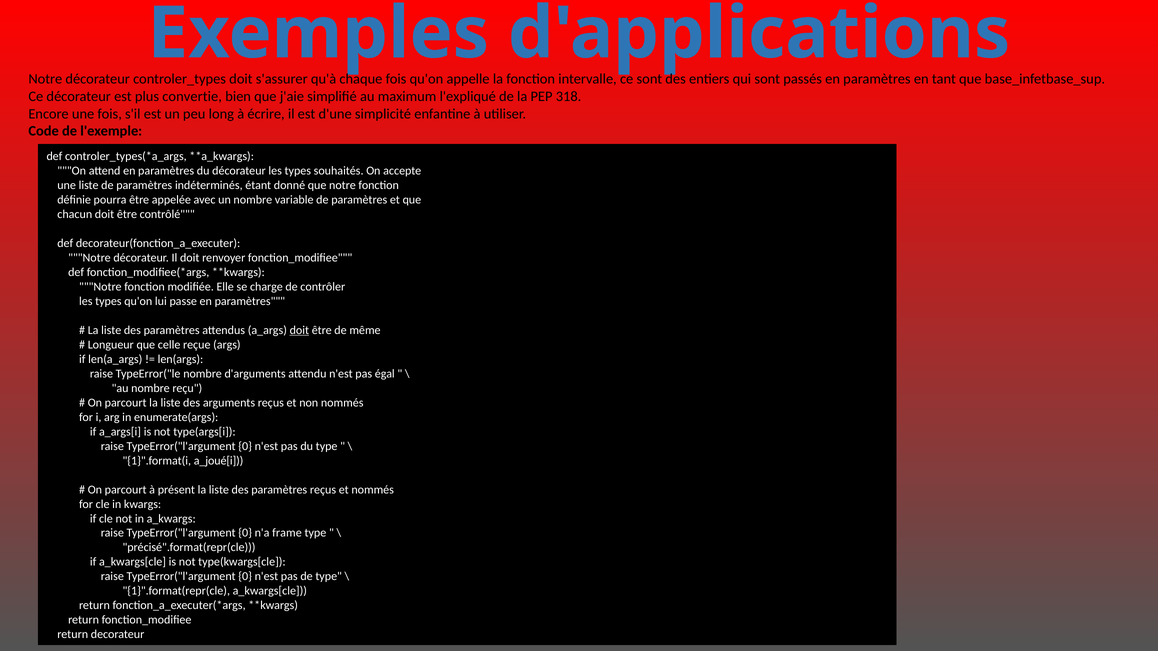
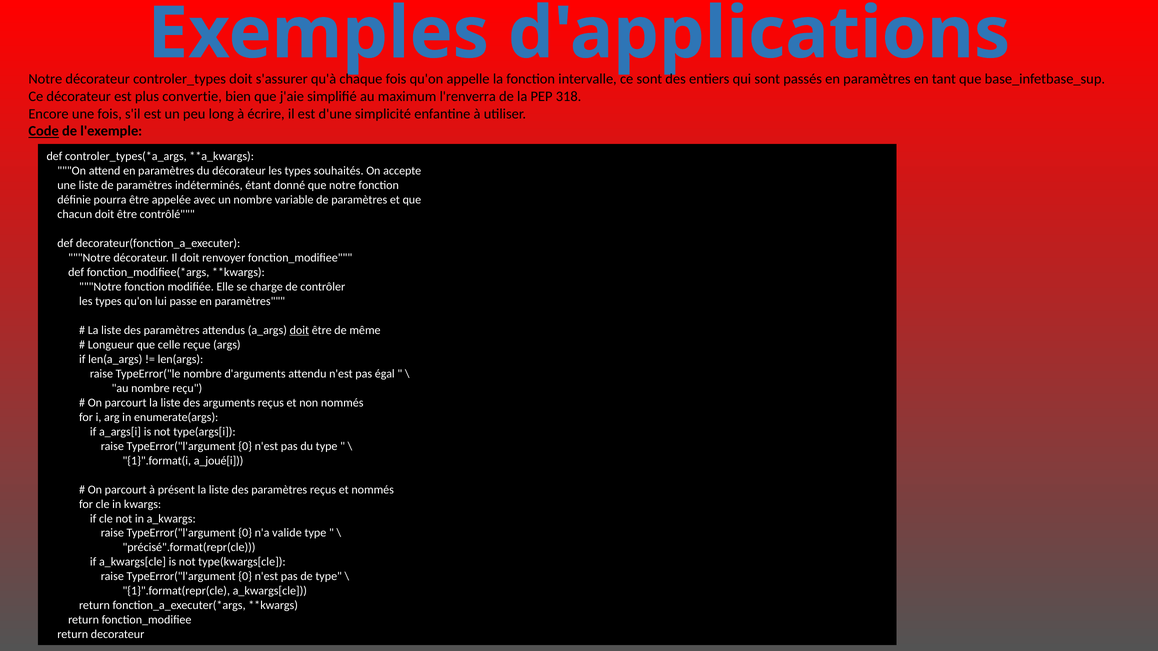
l'expliqué: l'expliqué -> l'renverra (468, 96)
Code underline: none -> present (44, 131)
frame: frame -> valide (287, 533)
